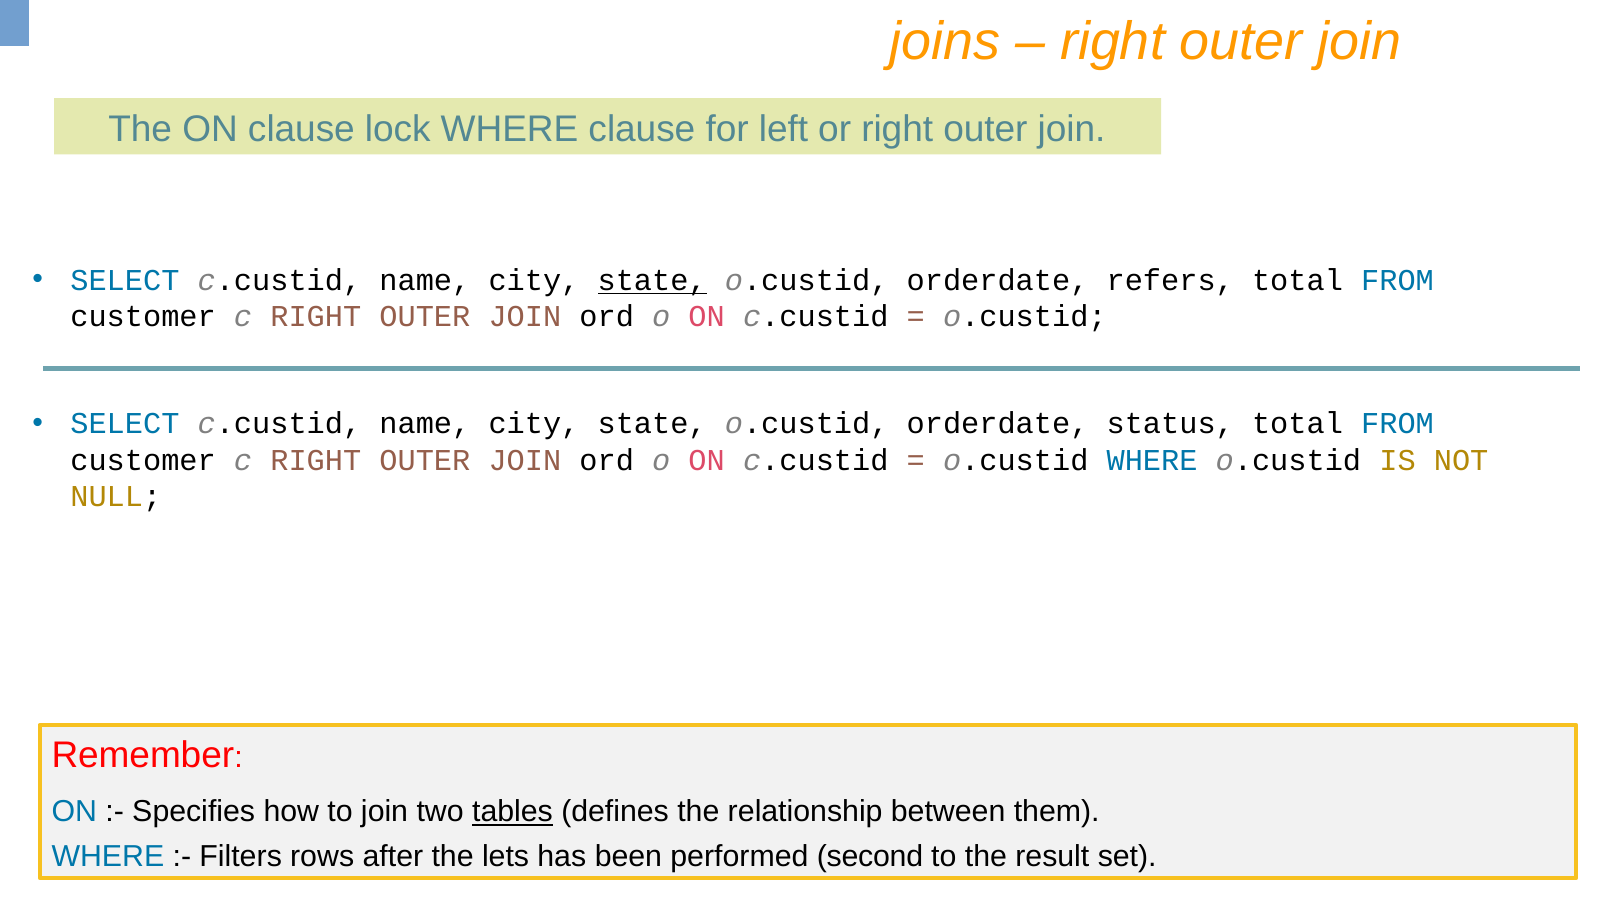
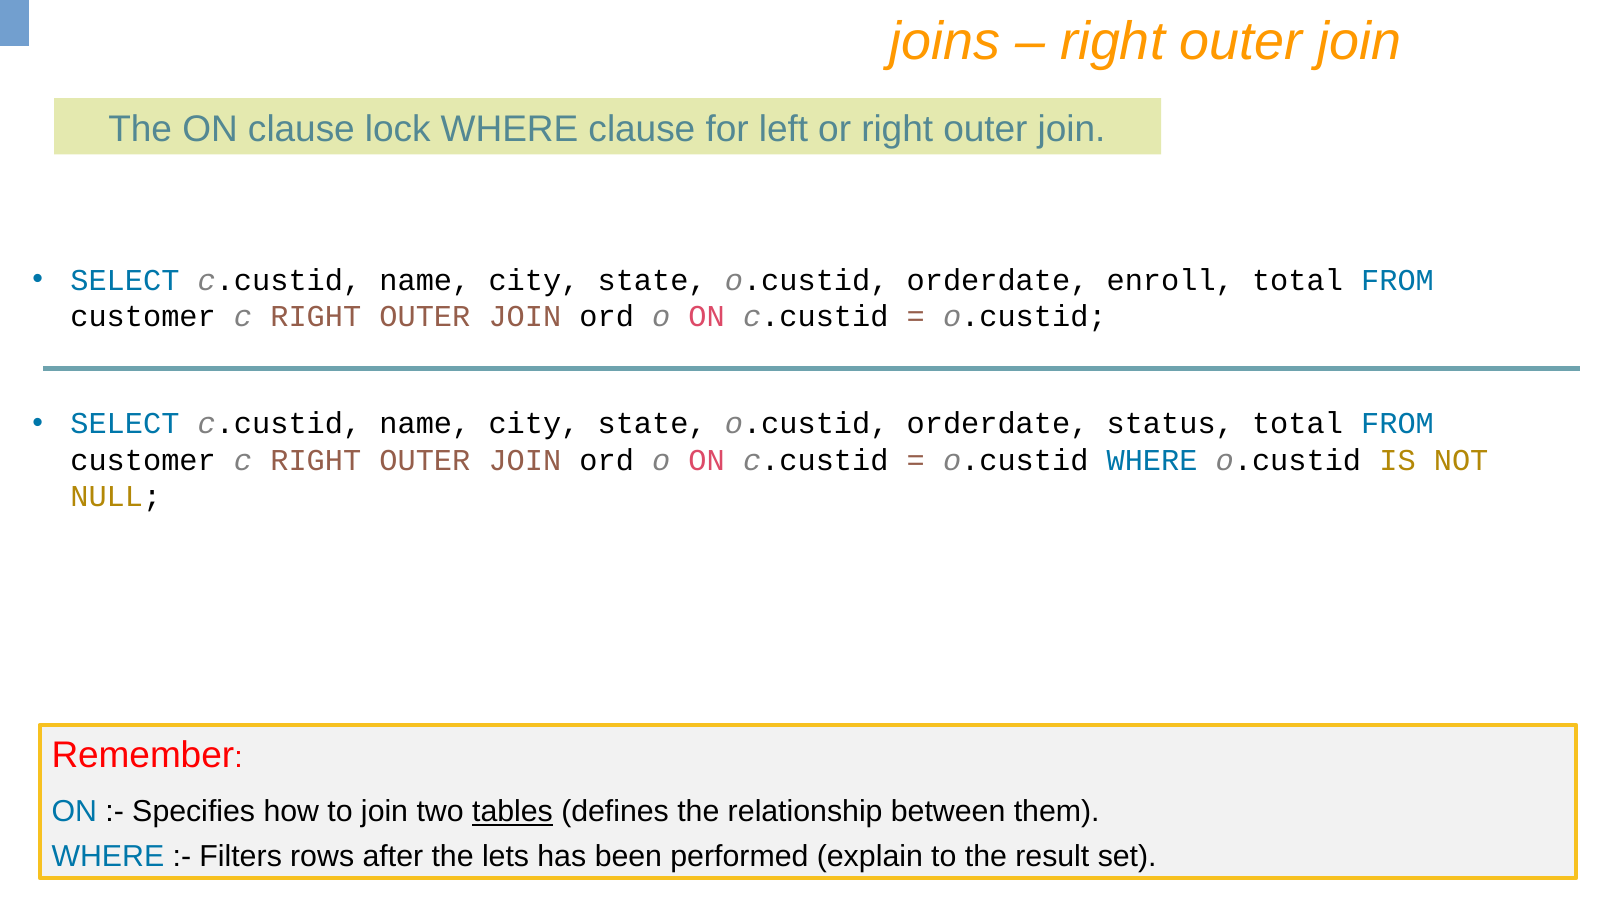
state underline: present -> none (652, 281)
refers: refers -> enroll (1170, 281)
second: second -> explain (870, 856)
